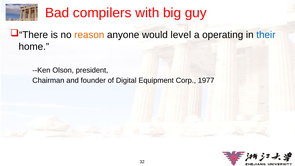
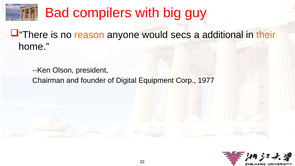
level: level -> secs (181, 35)
operating: operating -> additional (223, 35)
their colour: blue -> orange (266, 35)
